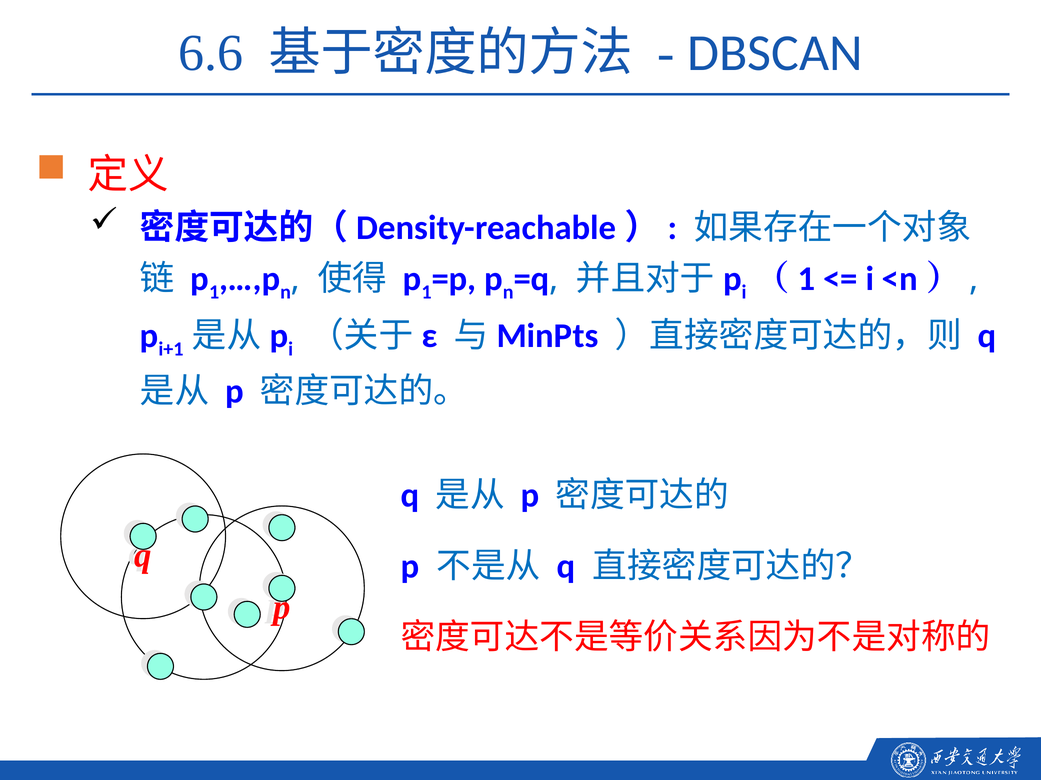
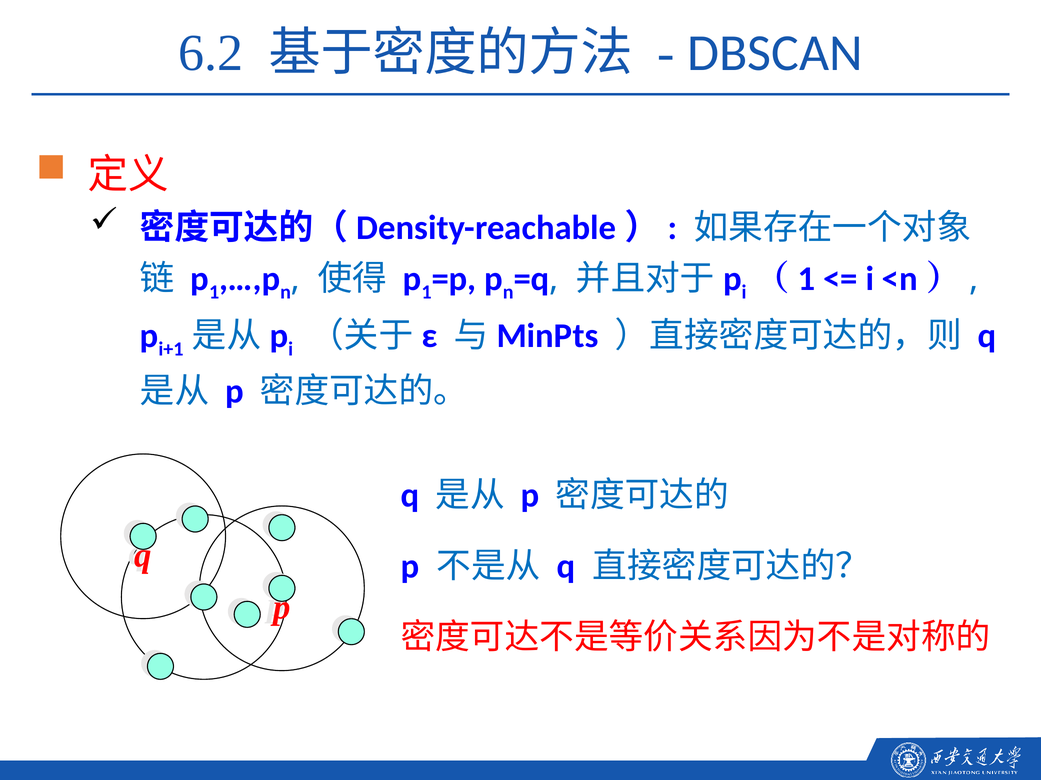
6.6: 6.6 -> 6.2 (211, 53)
